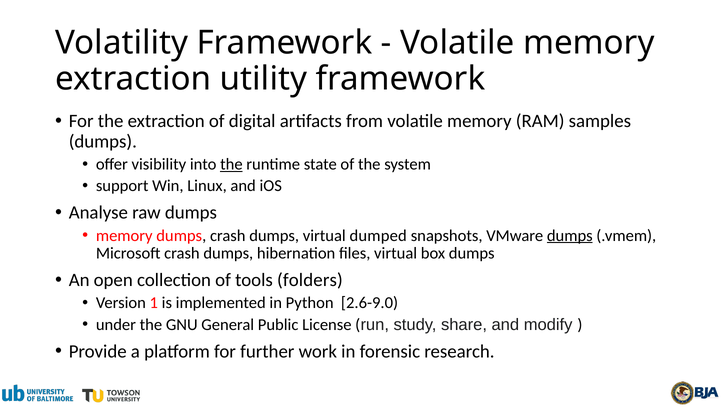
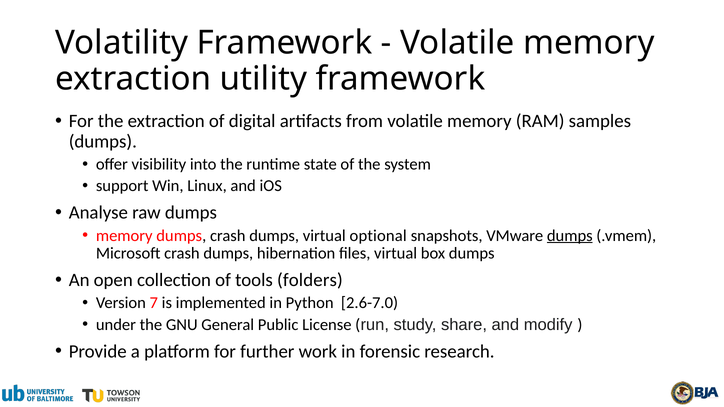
the underline: present -> none (231, 164)
dumped: dumped -> optional (378, 236)
1: 1 -> 7 (154, 303)
2.6-9.0: 2.6-9.0 -> 2.6-7.0 (370, 303)
